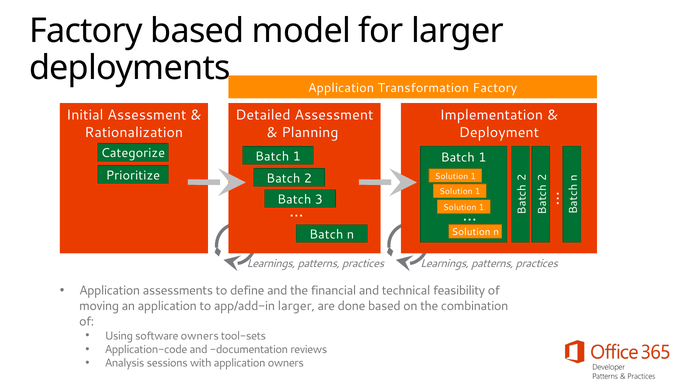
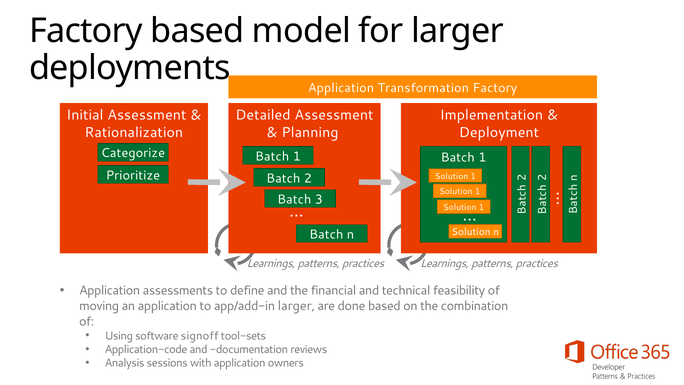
software owners: owners -> signoff (200, 336)
